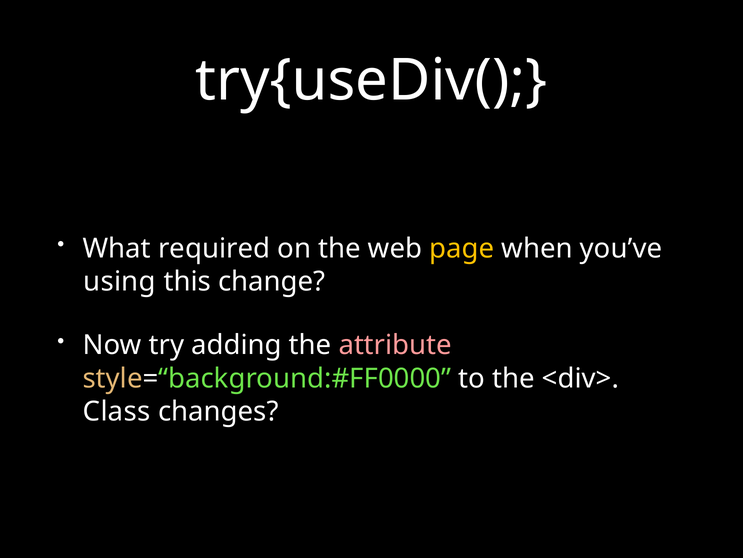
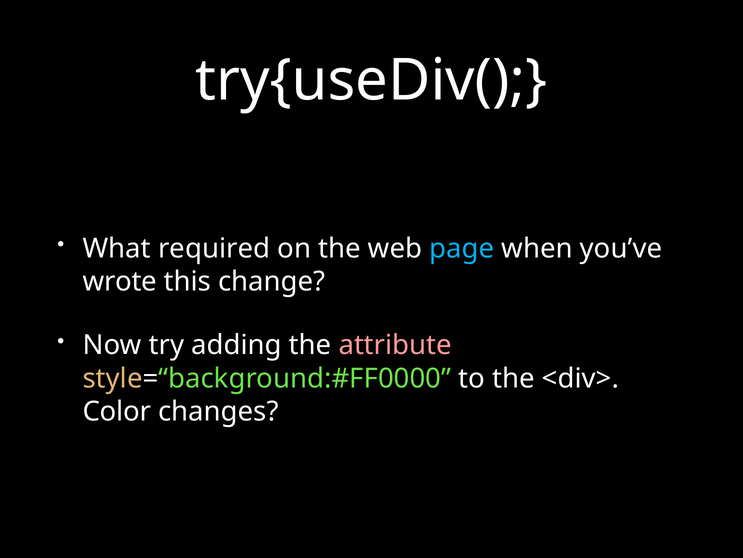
page colour: yellow -> light blue (462, 248)
using: using -> wrote (120, 281)
Class: Class -> Color (117, 411)
